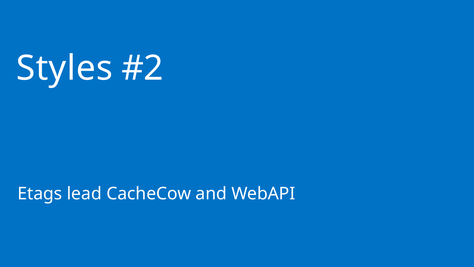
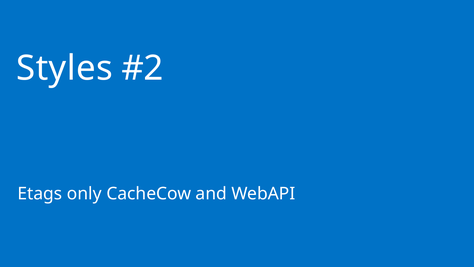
lead: lead -> only (84, 193)
